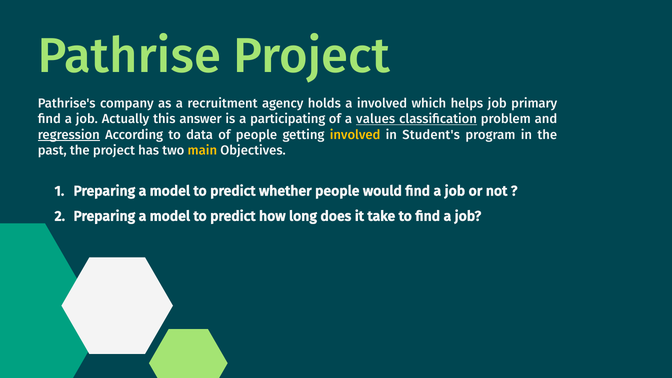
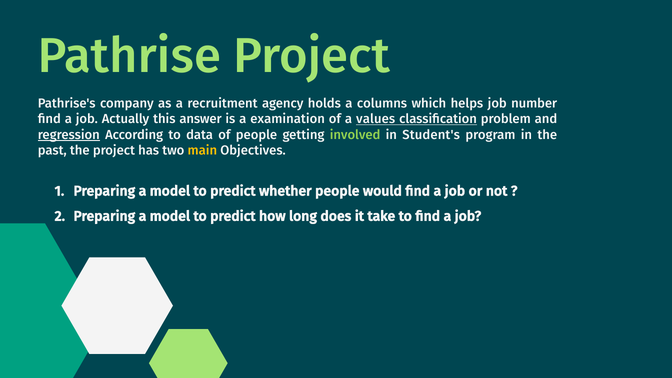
a involved: involved -> columns (382, 103)
primary: primary -> number (534, 103)
participating: participating -> examination (288, 119)
involved colour: yellow -> light green (355, 135)
